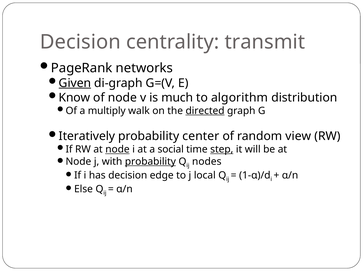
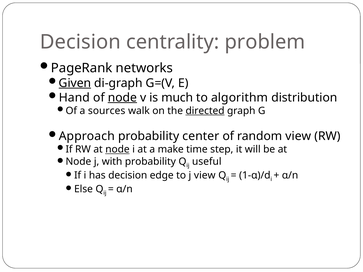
transmit: transmit -> problem (265, 42)
Know: Know -> Hand (74, 98)
node underline: none -> present (122, 98)
multiply: multiply -> sources (107, 111)
Iteratively: Iteratively -> Approach (87, 136)
social: social -> make (171, 150)
step underline: present -> none (222, 150)
probability underline: present -> none (150, 162)
nodes: nodes -> useful (207, 162)
j local: local -> view (205, 175)
